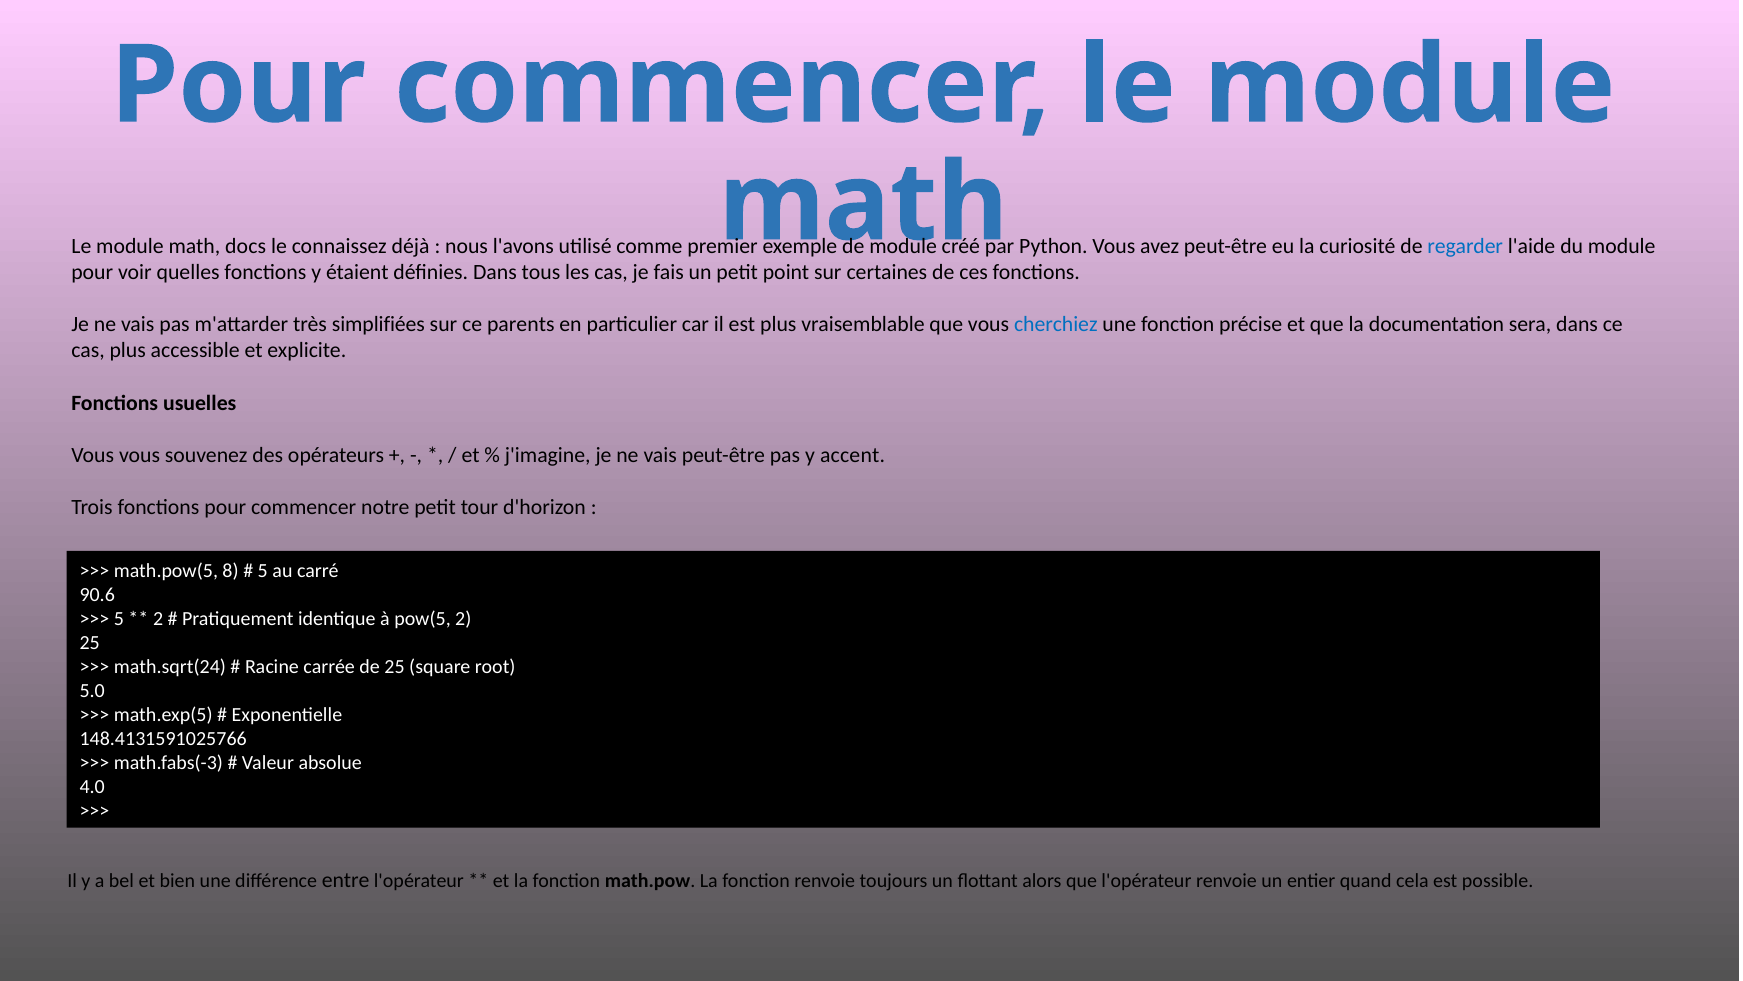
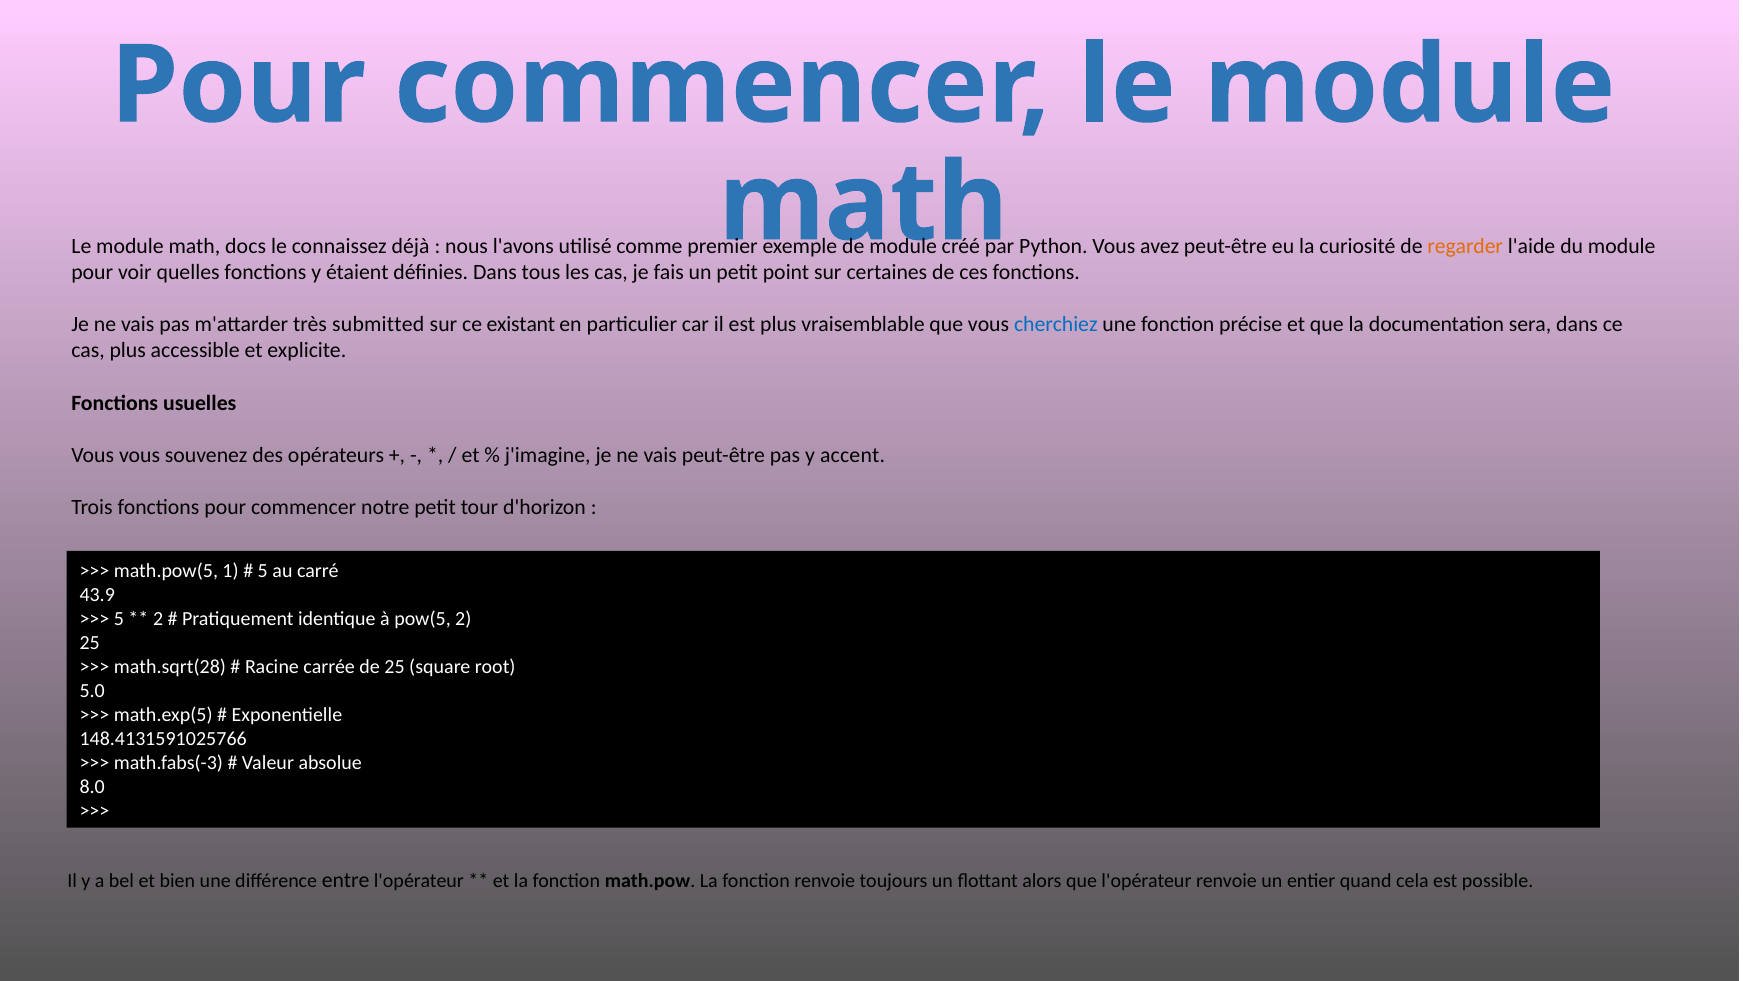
regarder colour: blue -> orange (1465, 246)
simplifiées: simplifiées -> submitted (378, 324)
parents: parents -> existant (521, 324)
8: 8 -> 1 (231, 570)
90.6: 90.6 -> 43.9 (97, 594)
math.sqrt(24: math.sqrt(24 -> math.sqrt(28 (170, 666)
4.0: 4.0 -> 8.0 (92, 786)
